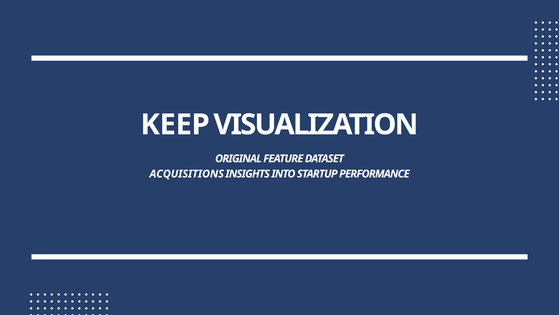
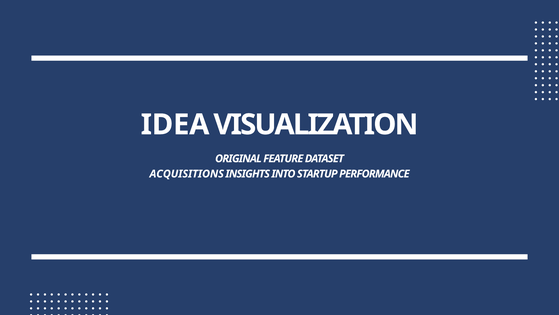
KEEP: KEEP -> IDEA (175, 124)
